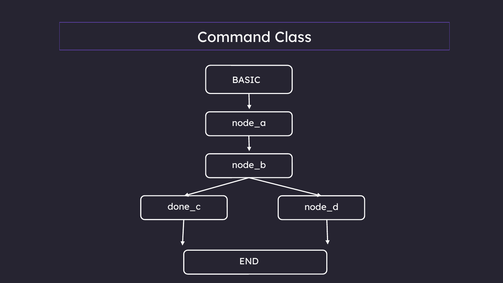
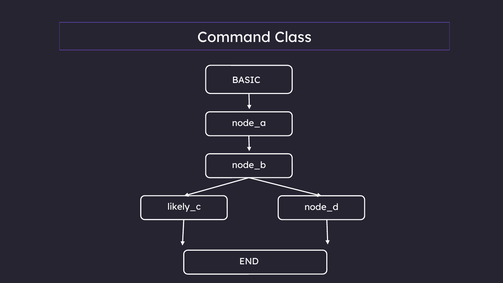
done_c: done_c -> likely_c (184, 207)
